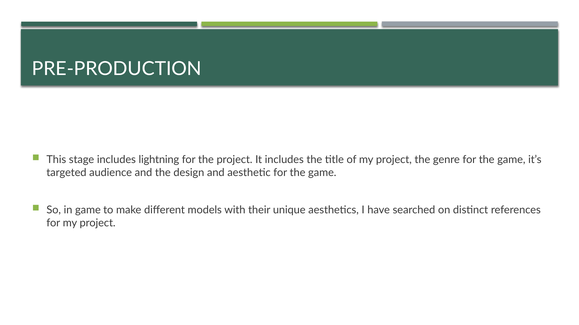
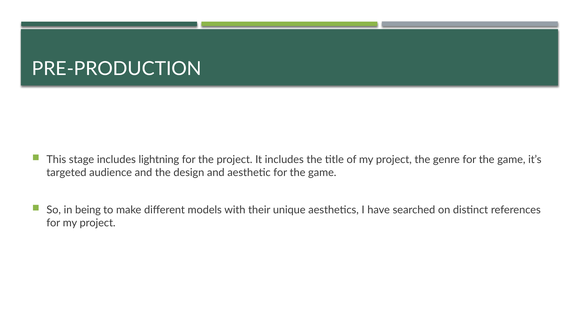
in game: game -> being (88, 210)
